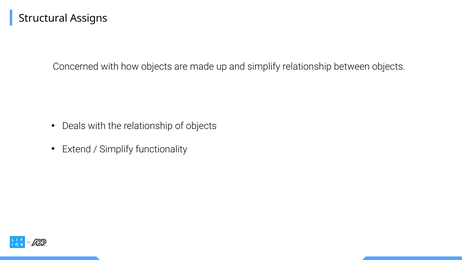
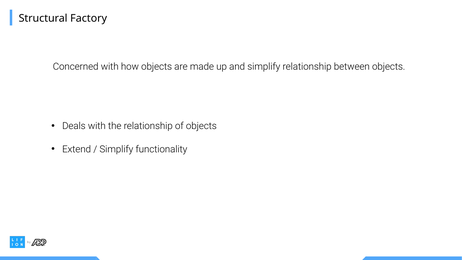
Assigns: Assigns -> Factory (89, 18)
